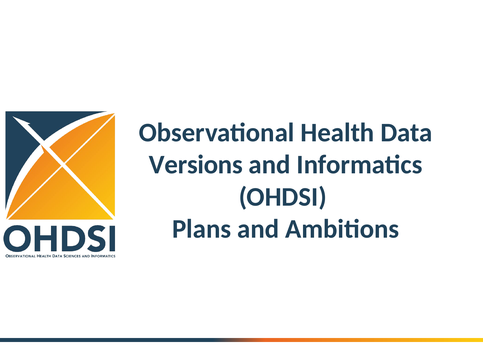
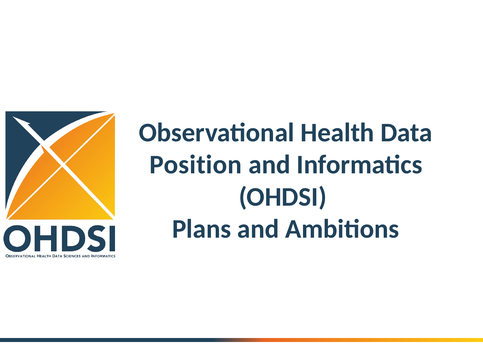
Versions: Versions -> Position (196, 165)
